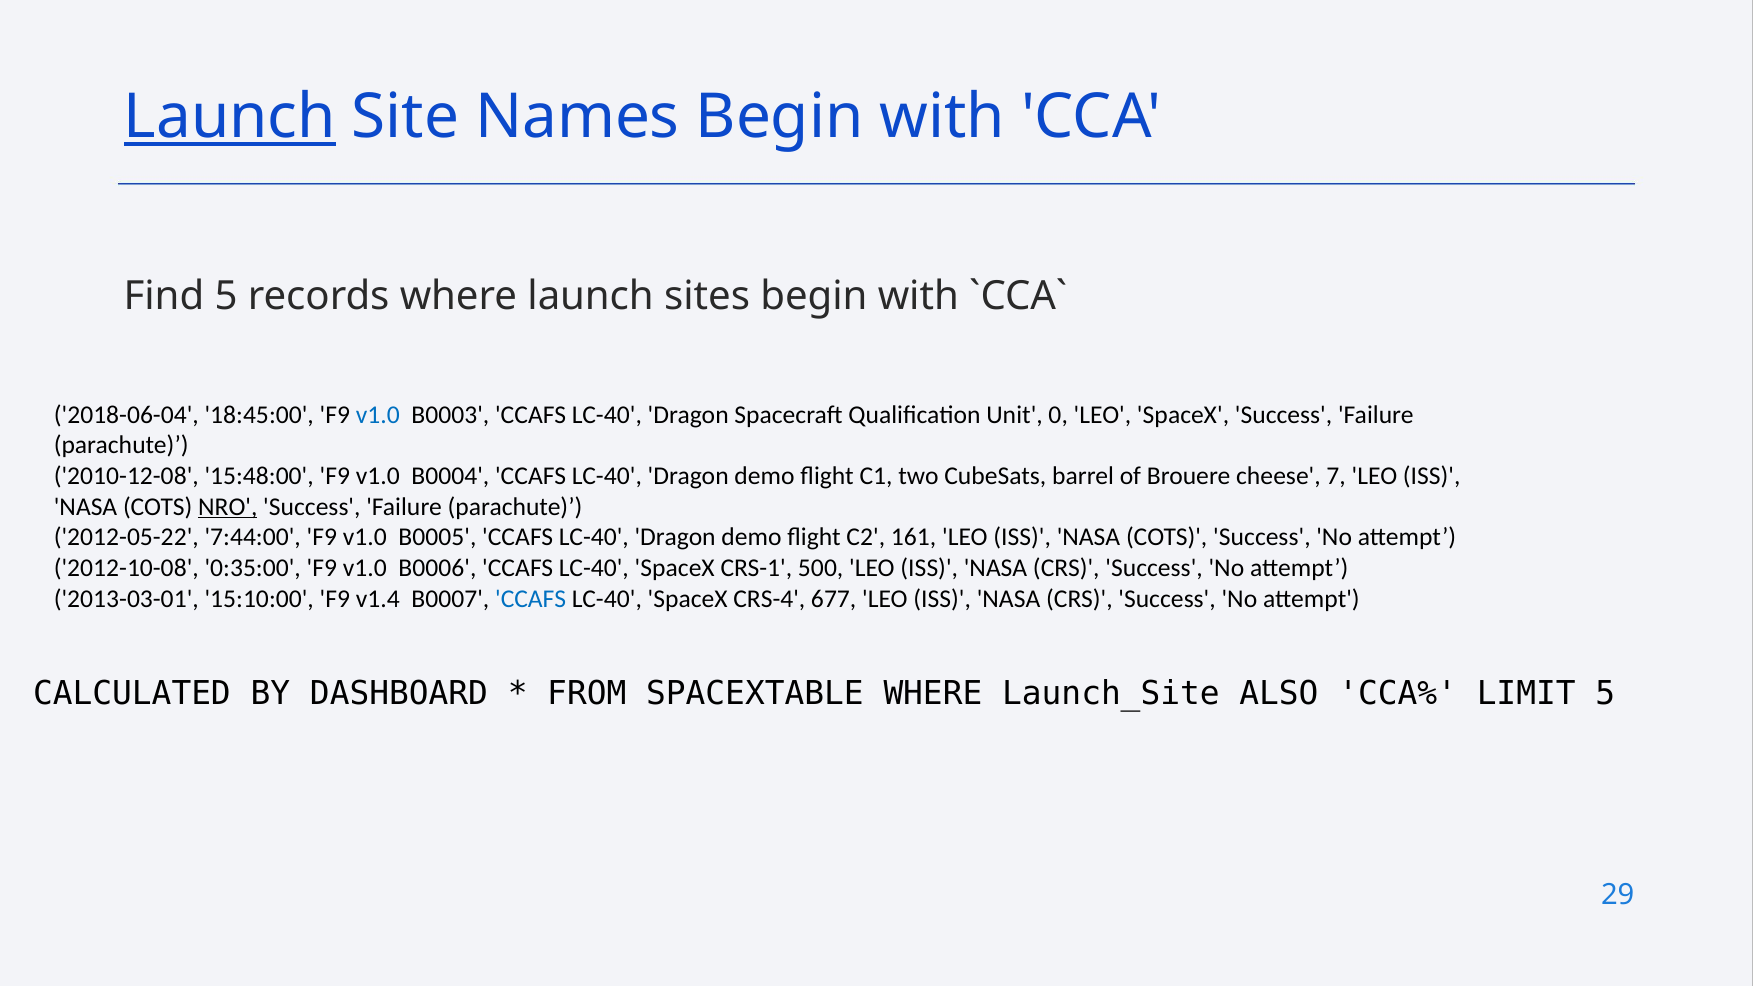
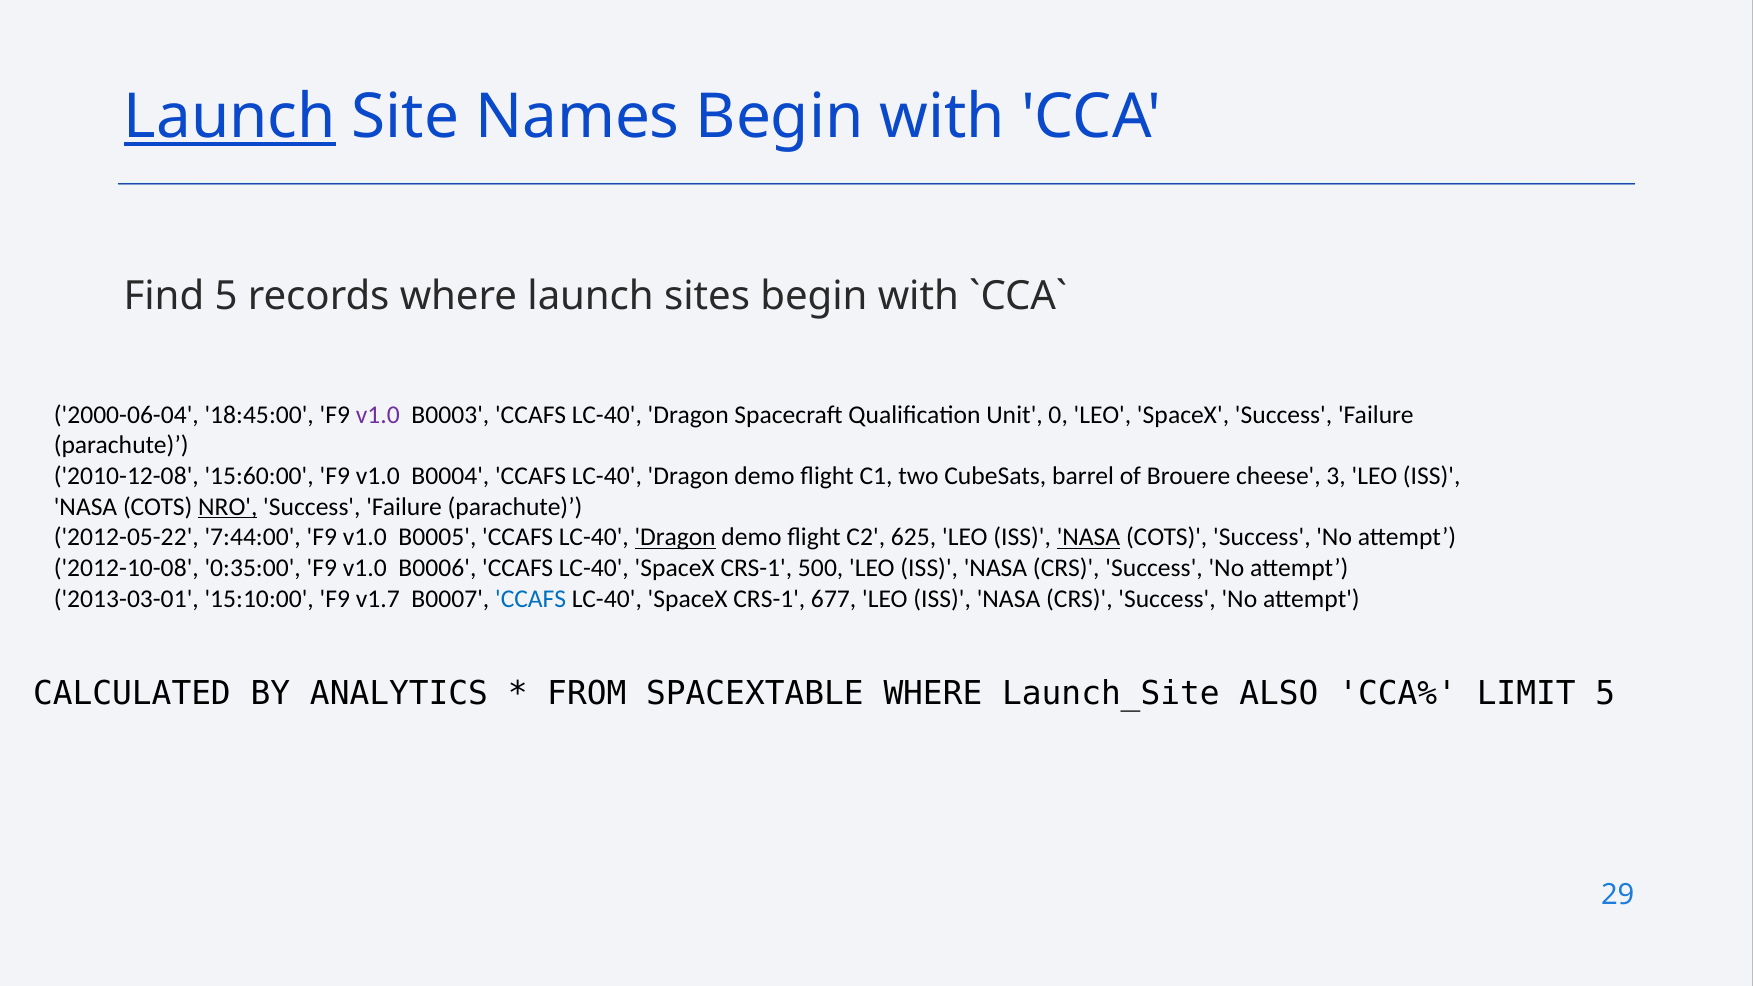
2018-06-04: 2018-06-04 -> 2000-06-04 (126, 415)
v1.0 colour: blue -> purple (378, 415)
15:48:00: 15:48:00 -> 15:60:00 (259, 476)
7: 7 -> 3 (1336, 476)
Dragon underline: none -> present (675, 537)
161: 161 -> 625 (914, 537)
NASA underline: none -> present (1089, 537)
v1.4: v1.4 -> v1.7 (378, 599)
CRS-4: CRS-4 -> CRS-1 (769, 599)
DASHBOARD: DASHBOARD -> ANALYTICS (399, 694)
